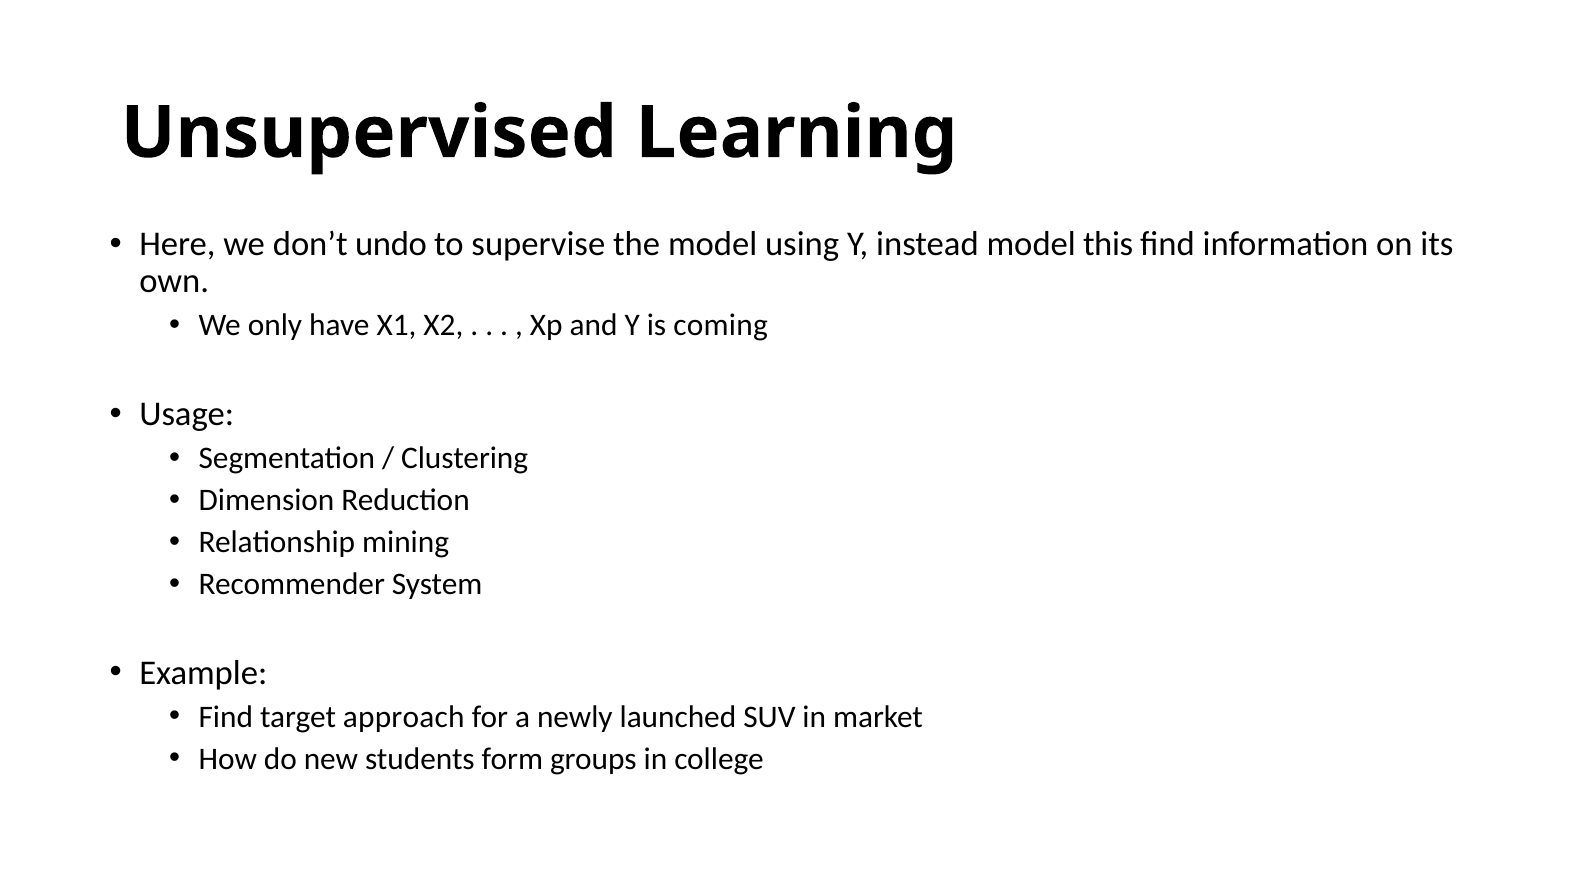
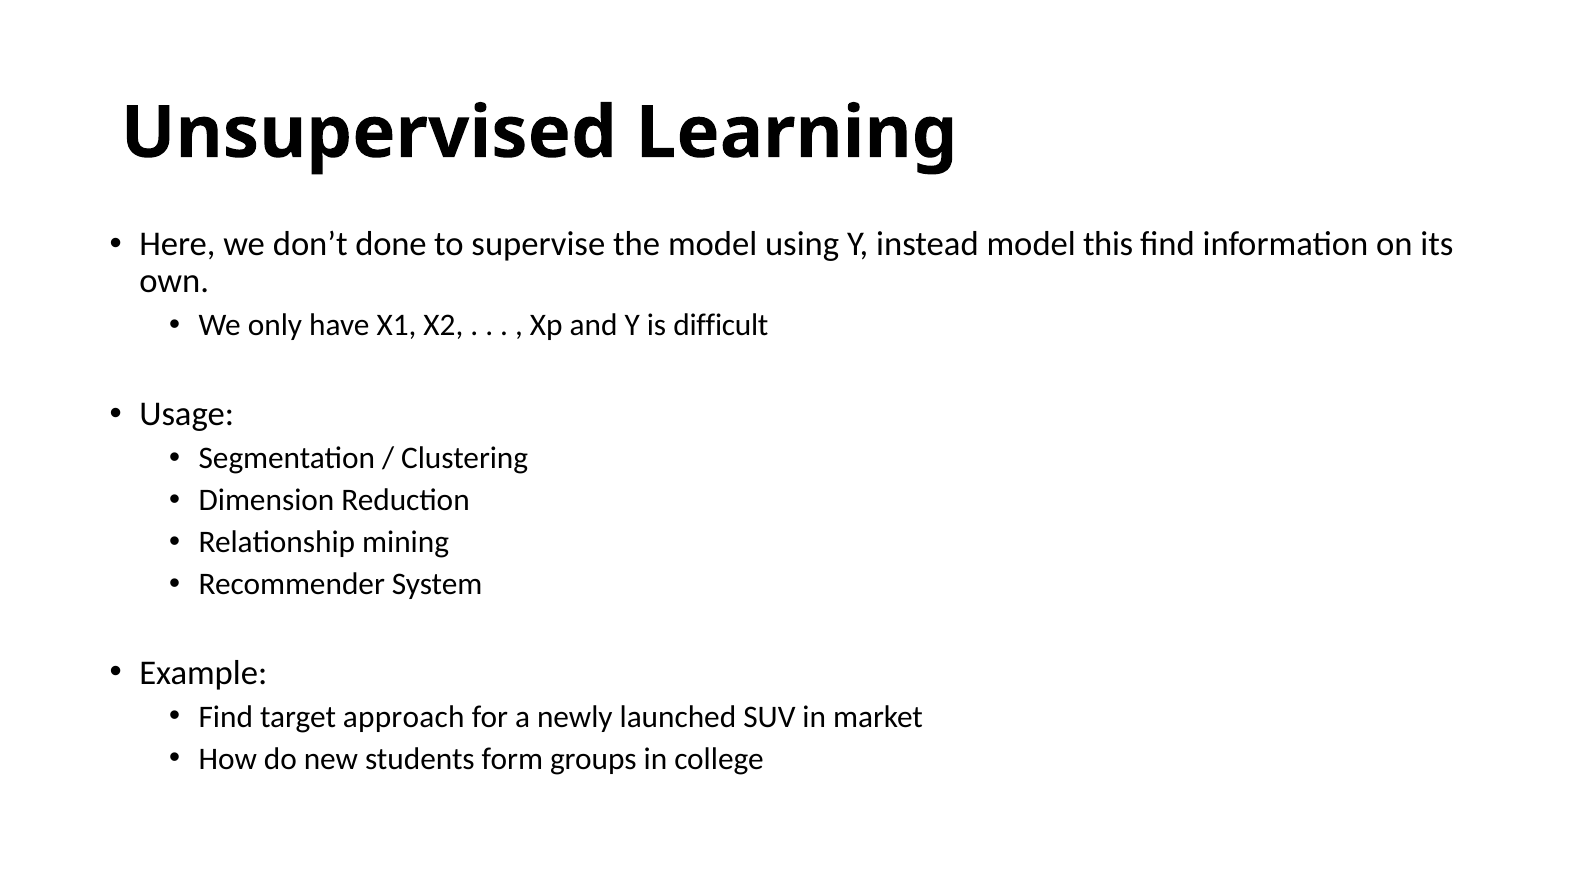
undo: undo -> done (391, 244)
coming: coming -> difficult (721, 325)
